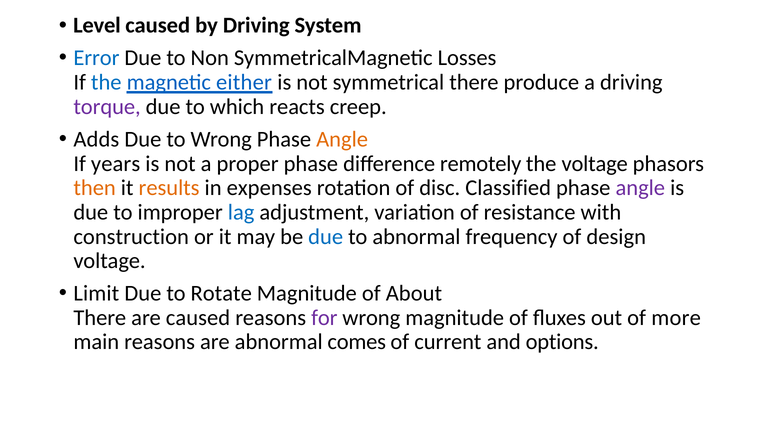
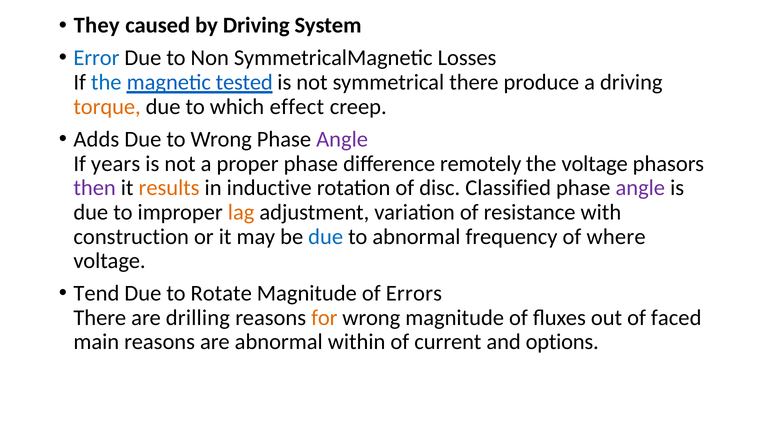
Level: Level -> They (97, 25)
either: either -> tested (244, 83)
torque colour: purple -> orange (107, 107)
reacts: reacts -> effect (297, 107)
Angle colour: orange -> purple (342, 139)
then colour: orange -> purple (95, 188)
expenses: expenses -> inductive (269, 188)
lag colour: blue -> orange (241, 212)
design: design -> where (616, 237)
Limit: Limit -> Tend (96, 293)
About: About -> Errors (414, 293)
are caused: caused -> drilling (198, 317)
for colour: purple -> orange (324, 317)
more: more -> faced (676, 317)
comes: comes -> within (357, 342)
